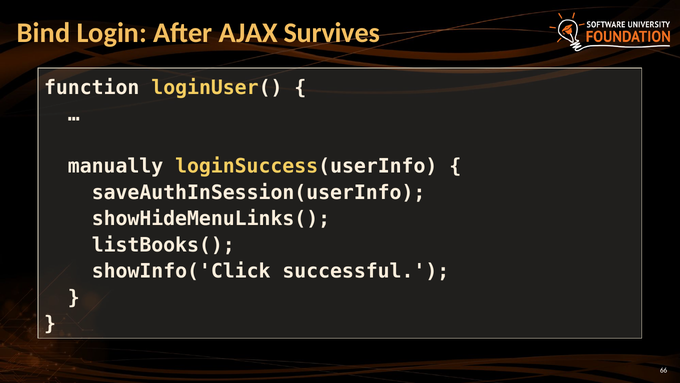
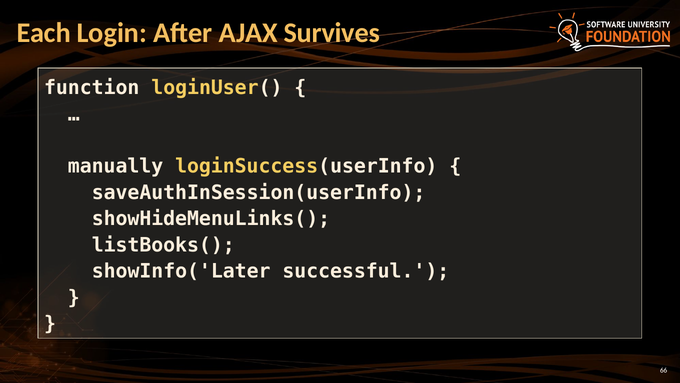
Bind: Bind -> Each (44, 33)
showInfo('Click: showInfo('Click -> showInfo('Later (181, 271)
